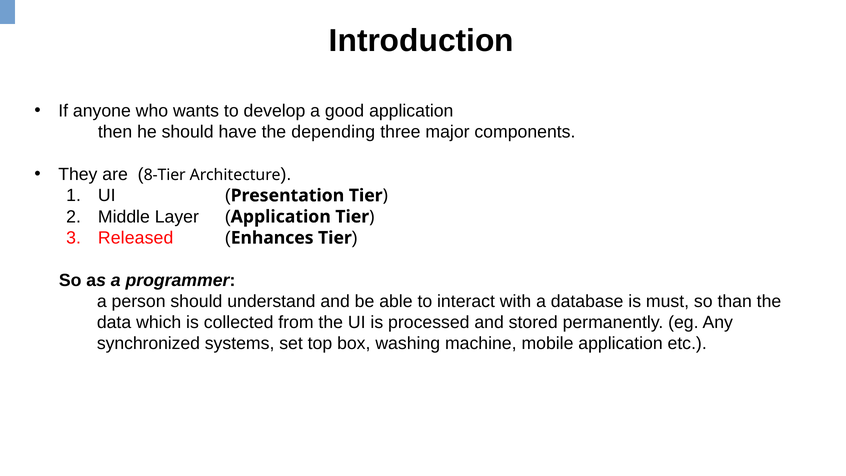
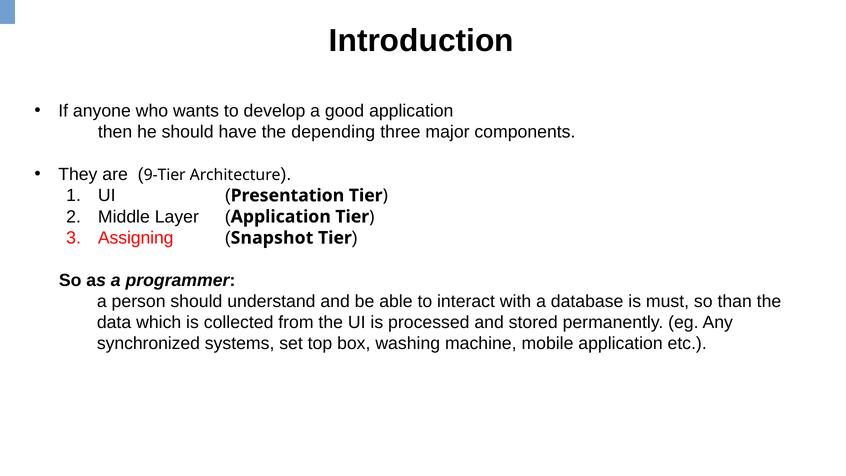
8-Tier: 8-Tier -> 9-Tier (165, 175)
Released: Released -> Assigning (136, 238)
Enhances: Enhances -> Snapshot (272, 238)
